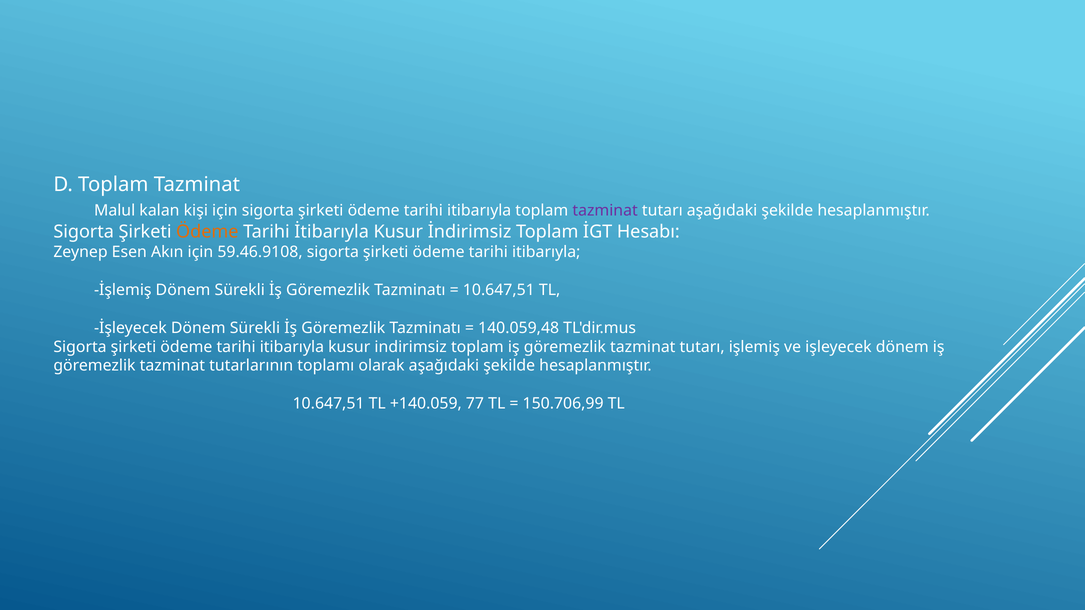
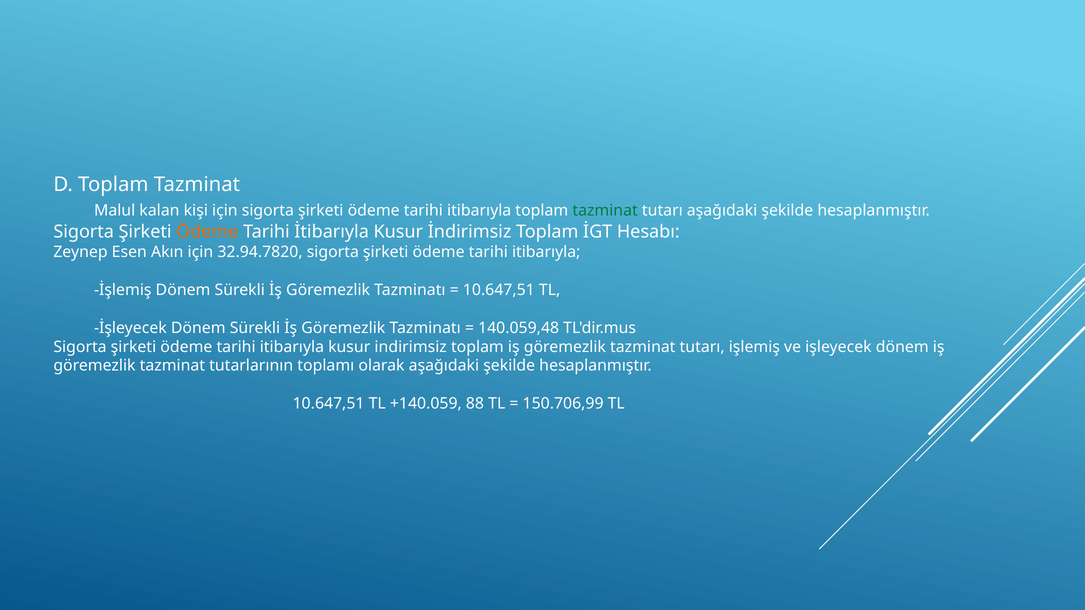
tazminat colour: purple -> green (605, 210)
59.46.9108: 59.46.9108 -> 32.94.7820 (260, 252)
77: 77 -> 88 (475, 404)
